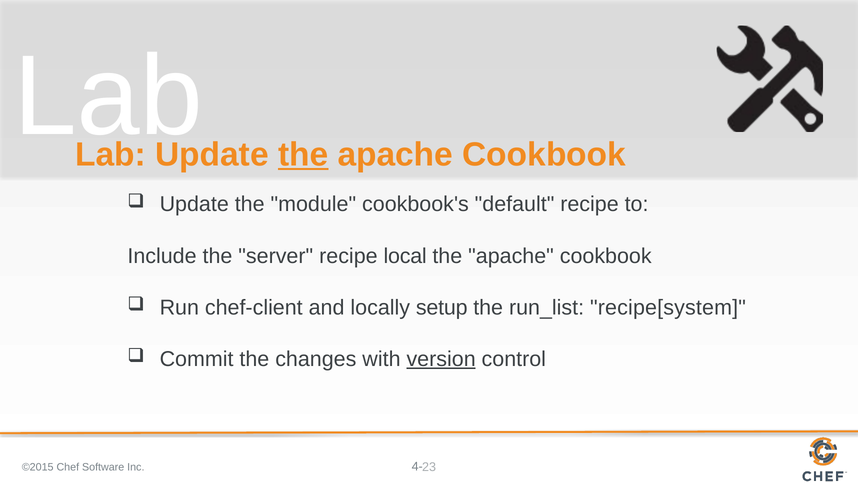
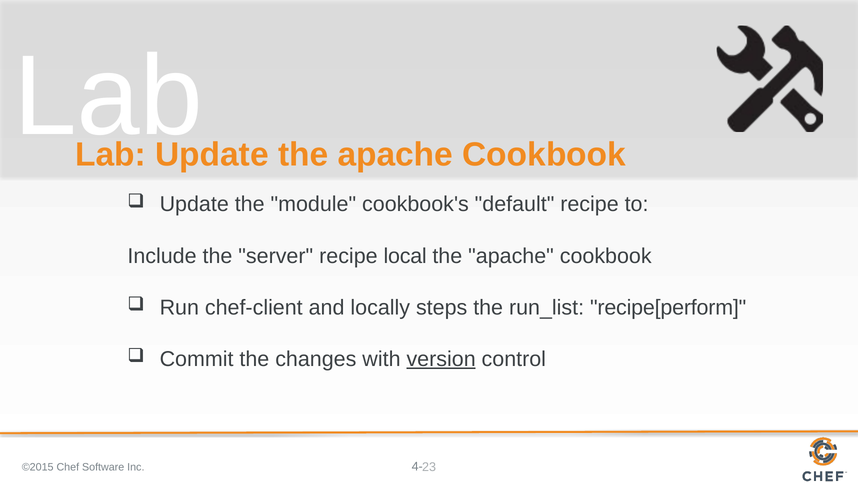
the underline: present -> none (303, 154)
setup: setup -> steps (442, 307)
recipe[system: recipe[system -> recipe[perform (668, 307)
